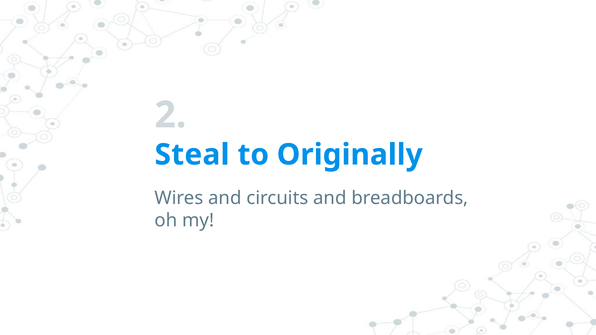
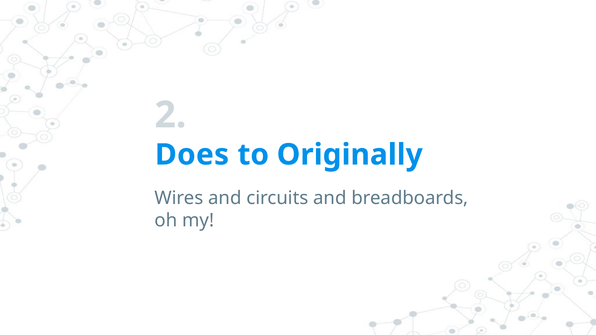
Steal: Steal -> Does (192, 155)
